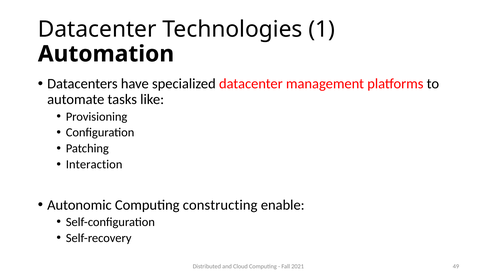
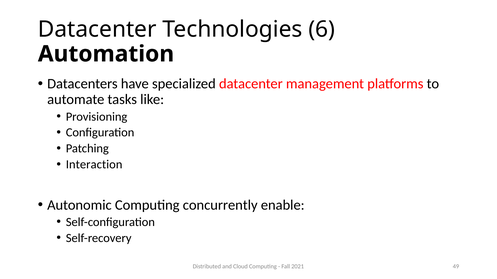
1: 1 -> 6 (322, 29)
constructing: constructing -> concurrently (220, 205)
